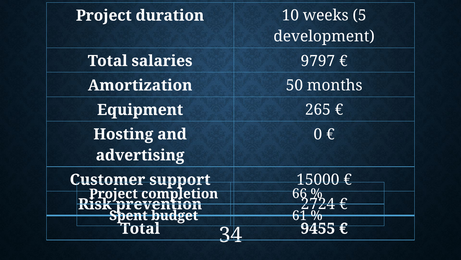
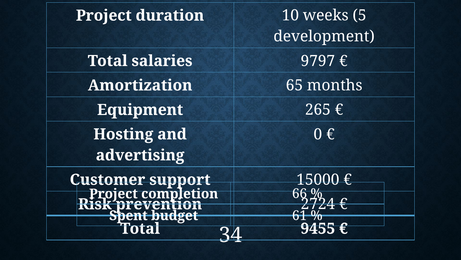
50: 50 -> 65 (294, 85)
